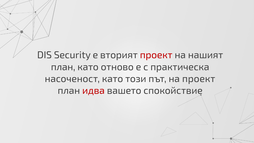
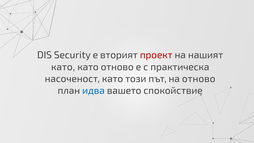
план: план -> като (63, 67)
на проект: проект -> отново (199, 79)
идва colour: red -> blue (93, 91)
